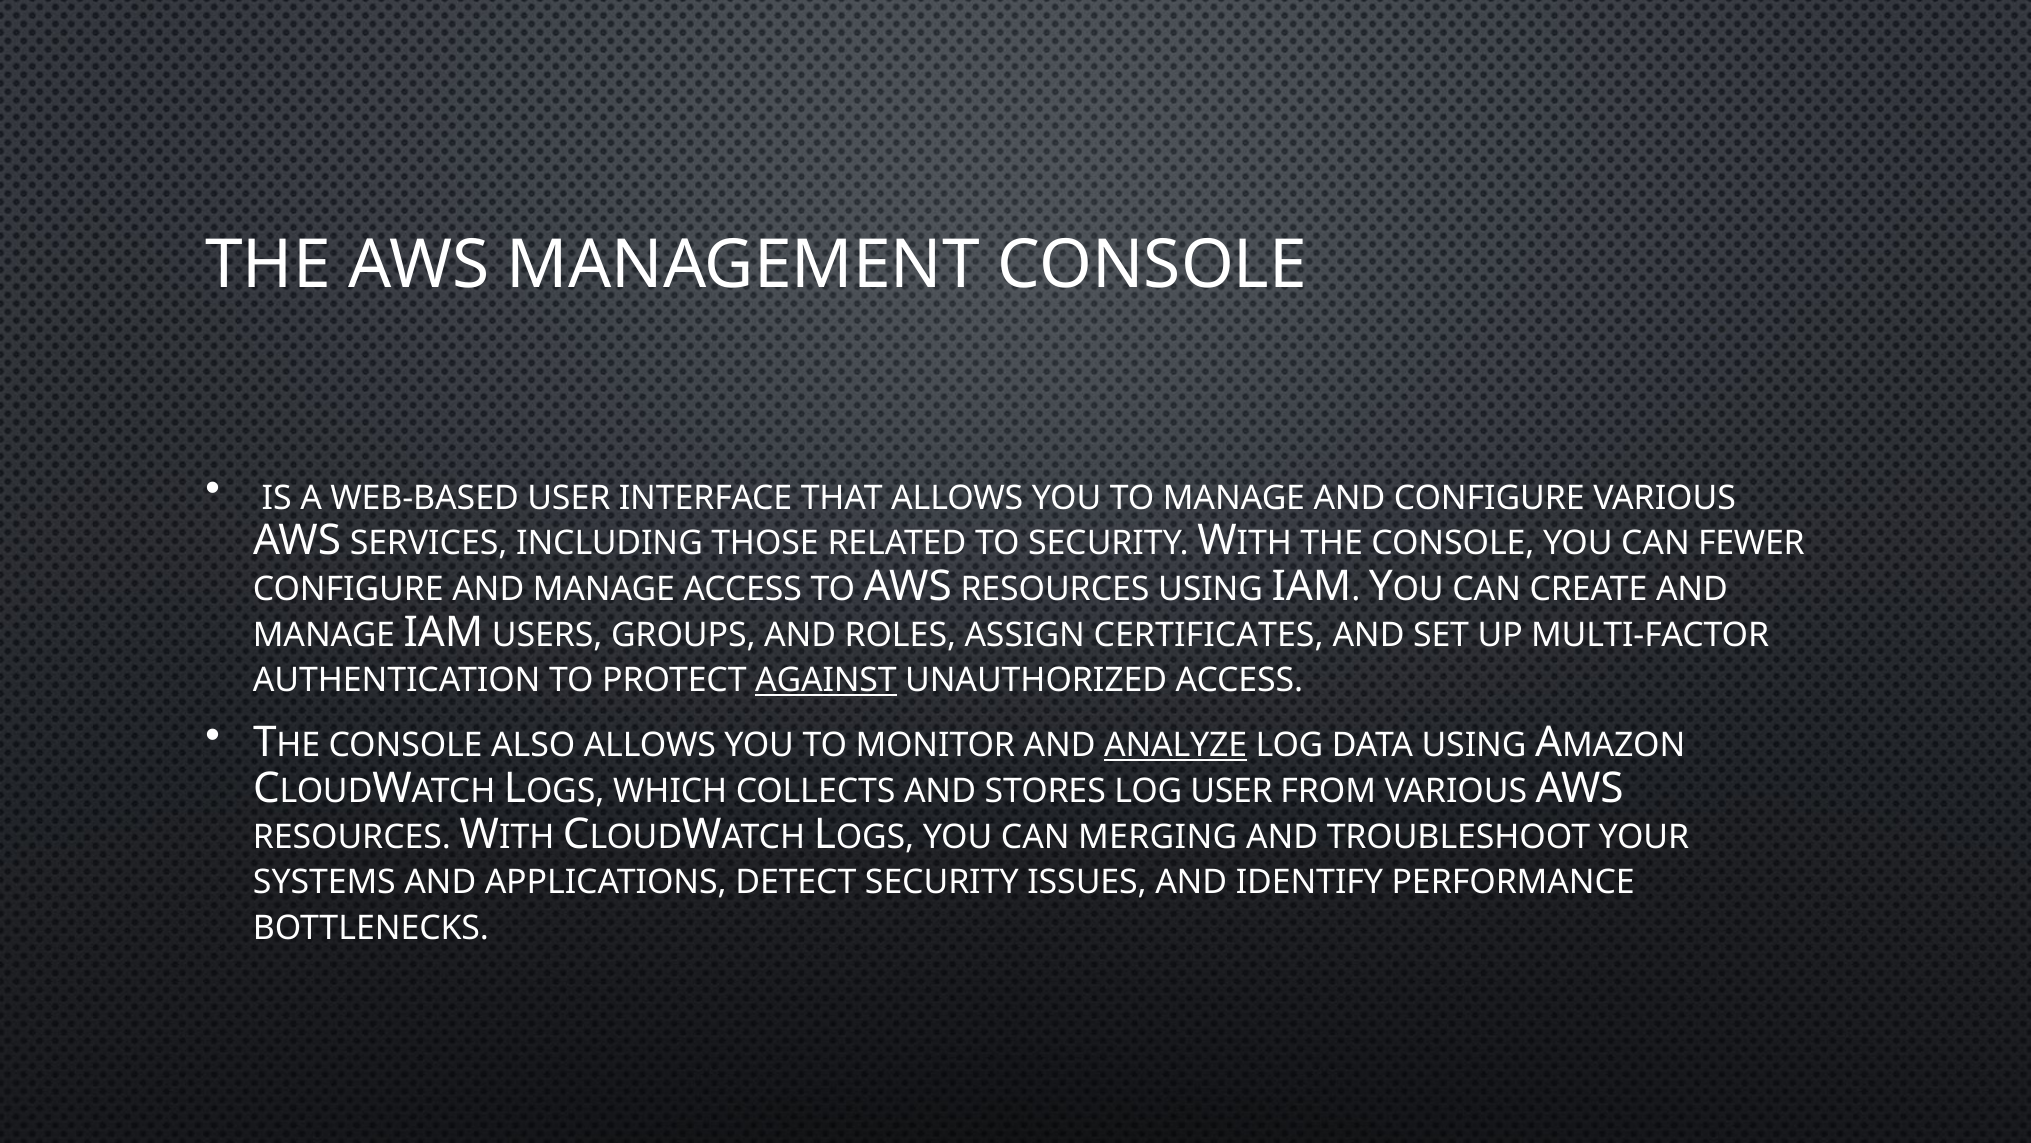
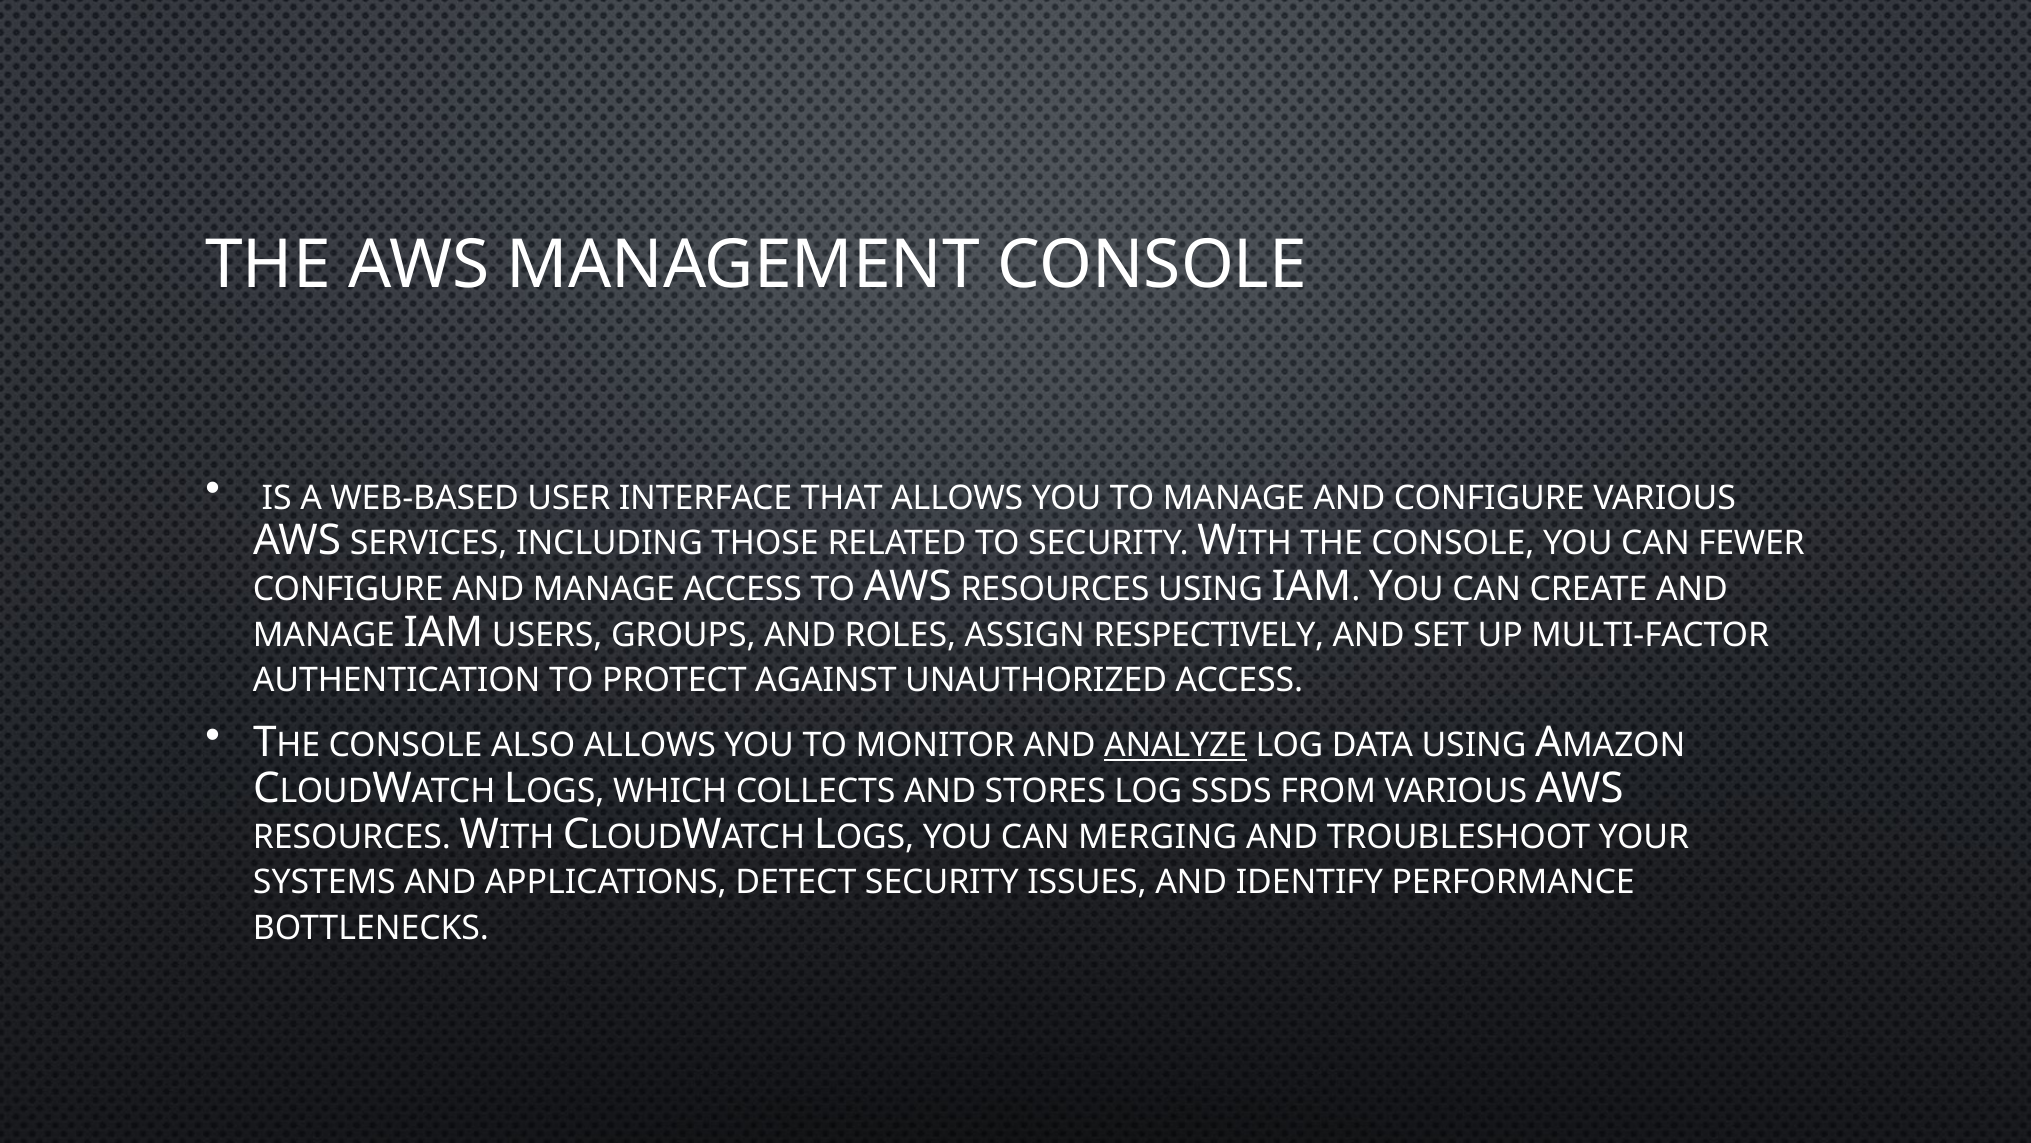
CERTIFICATES: CERTIFICATES -> RESPECTIVELY (1209, 635)
AGAINST underline: present -> none (826, 681)
LOG USER: USER -> SSDS (1231, 791)
